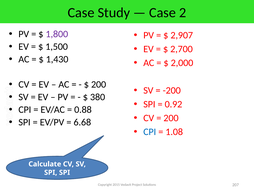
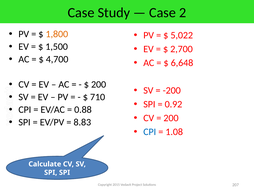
1,800 colour: purple -> orange (57, 34)
2,907: 2,907 -> 5,022 (182, 35)
1,430: 1,430 -> 4,700 (57, 59)
2,000: 2,000 -> 6,648 (182, 63)
380: 380 -> 710 (98, 97)
6.68: 6.68 -> 8.83 (82, 123)
